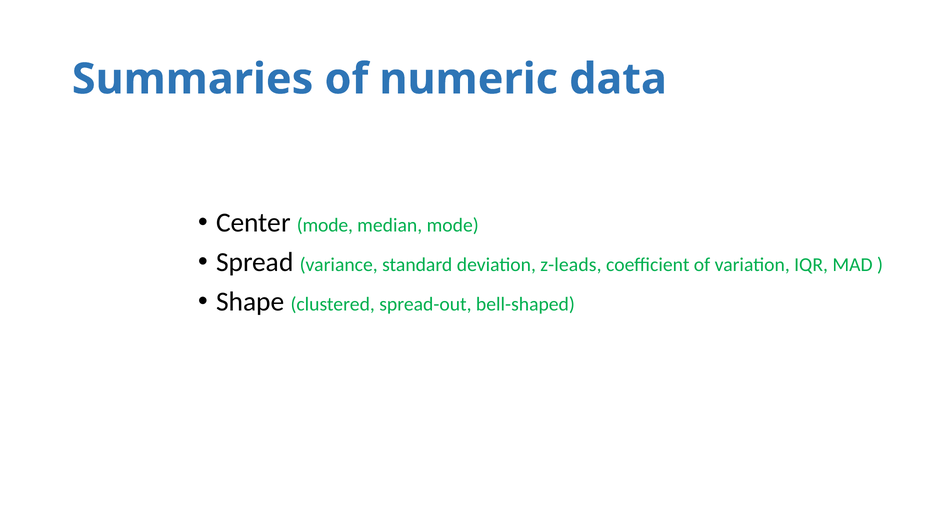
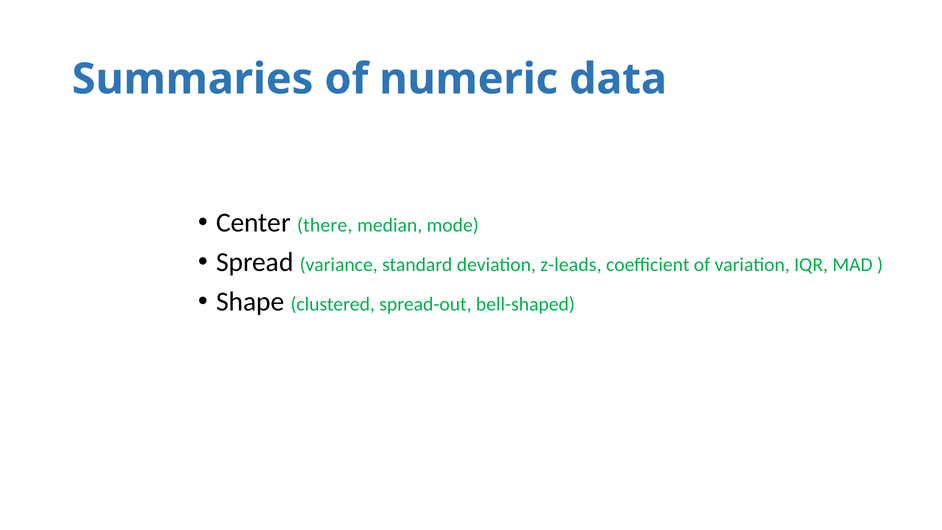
Center mode: mode -> there (325, 225)
